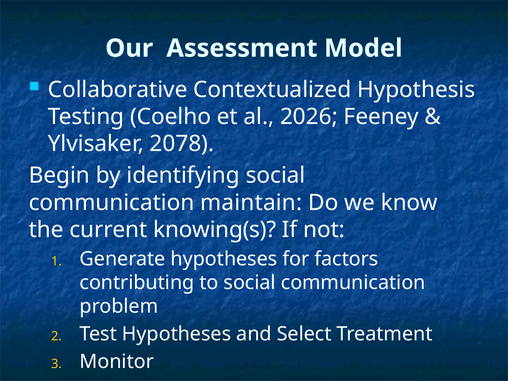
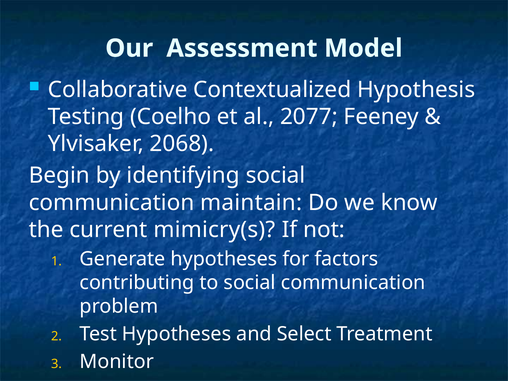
2026: 2026 -> 2077 (309, 117)
2078: 2078 -> 2068 (182, 144)
knowing(s: knowing(s -> mimicry(s (214, 230)
